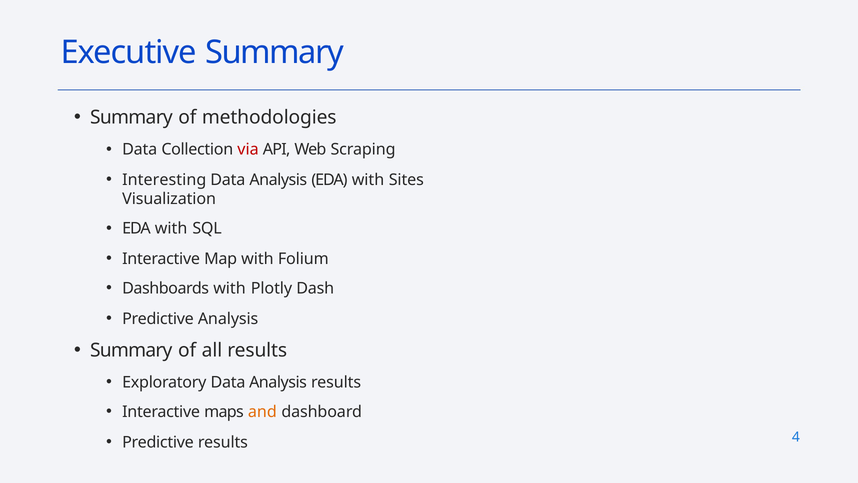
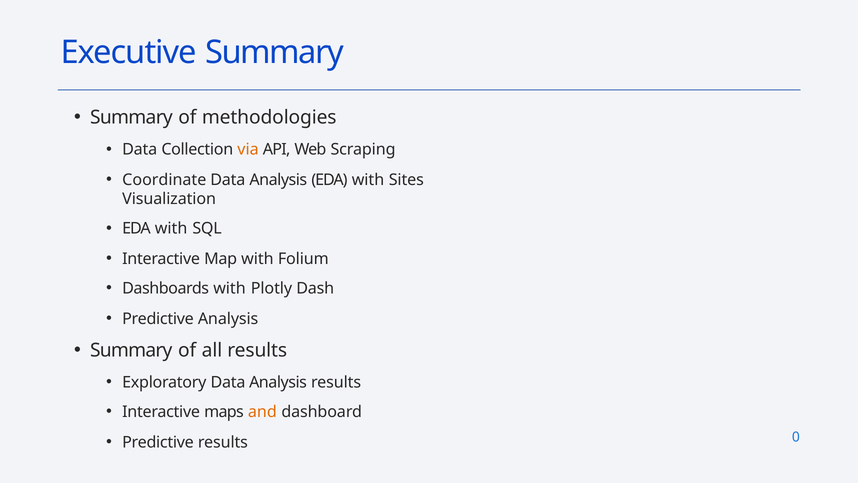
via colour: red -> orange (248, 149)
Interesting: Interesting -> Coordinate (164, 180)
4: 4 -> 0 (796, 437)
